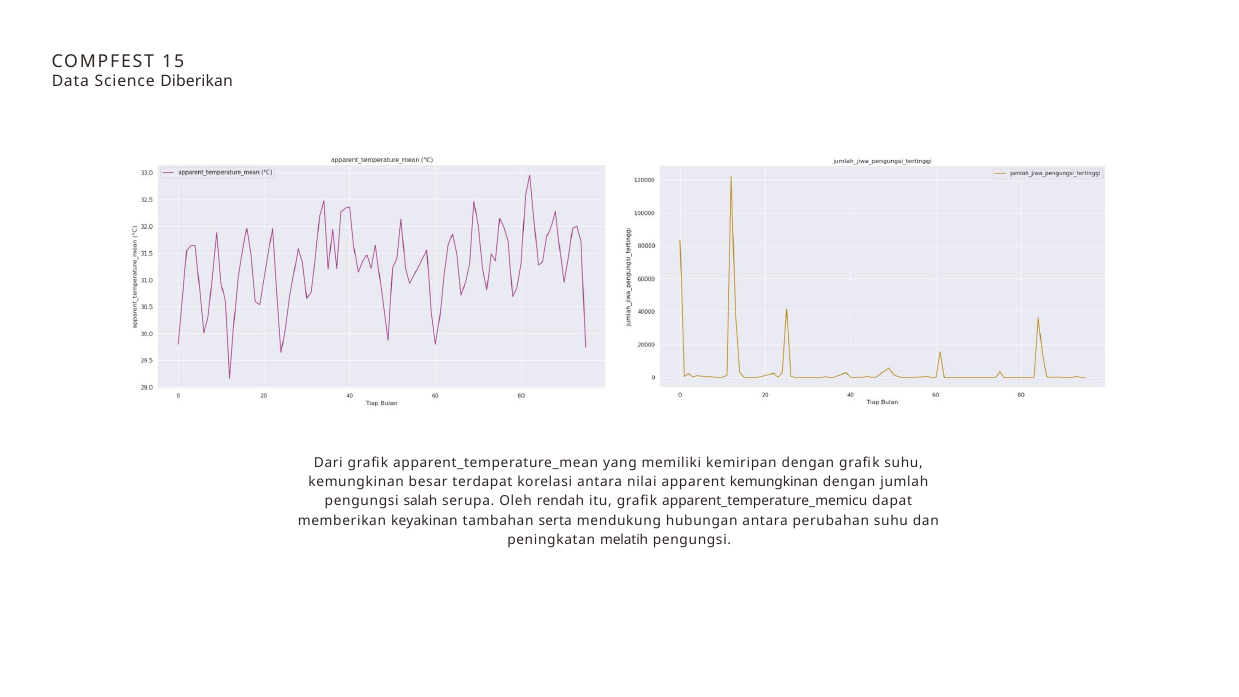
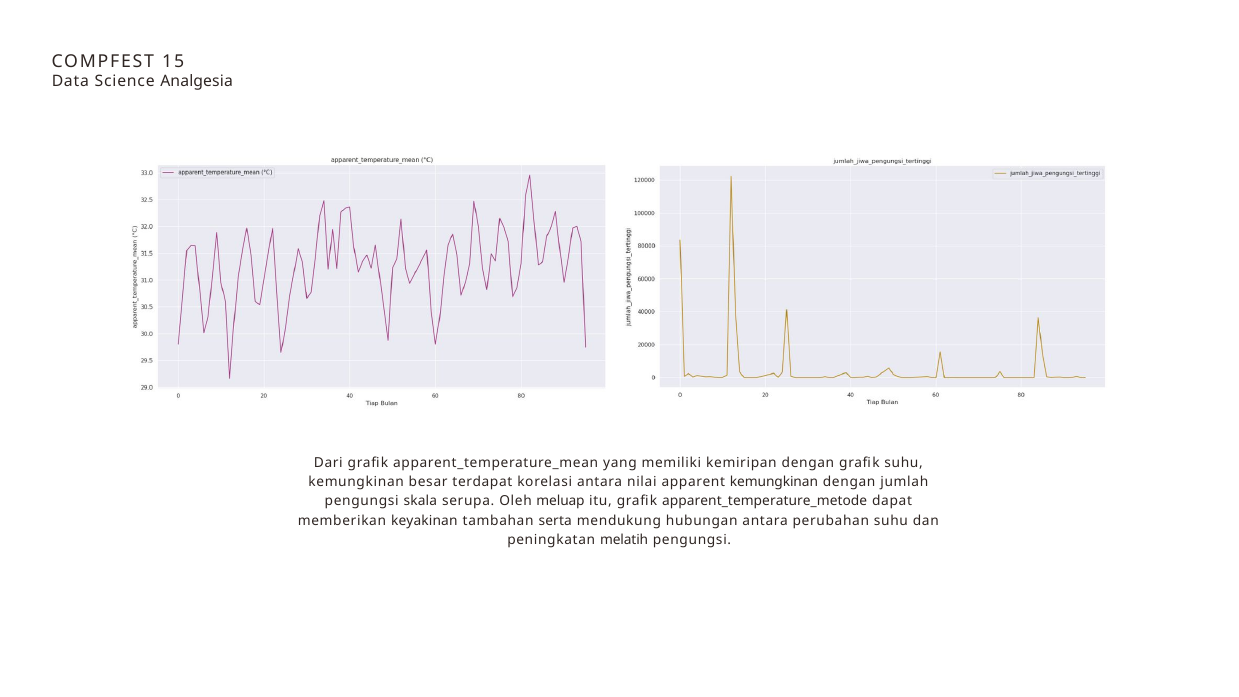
Diberikan: Diberikan -> Analgesia (197, 82)
salah: salah -> skala (420, 501)
rendah: rendah -> meluap (561, 501)
apparent_temperature_memicu: apparent_temperature_memicu -> apparent_temperature_metode (765, 501)
